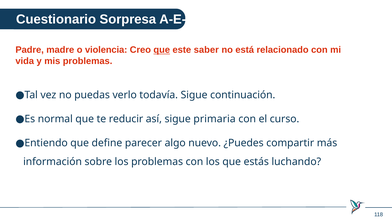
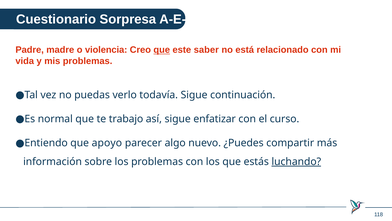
reducir: reducir -> trabajo (126, 119)
primaria: primaria -> enfatizar (215, 119)
define: define -> apoyo (107, 143)
luchando underline: none -> present (296, 161)
